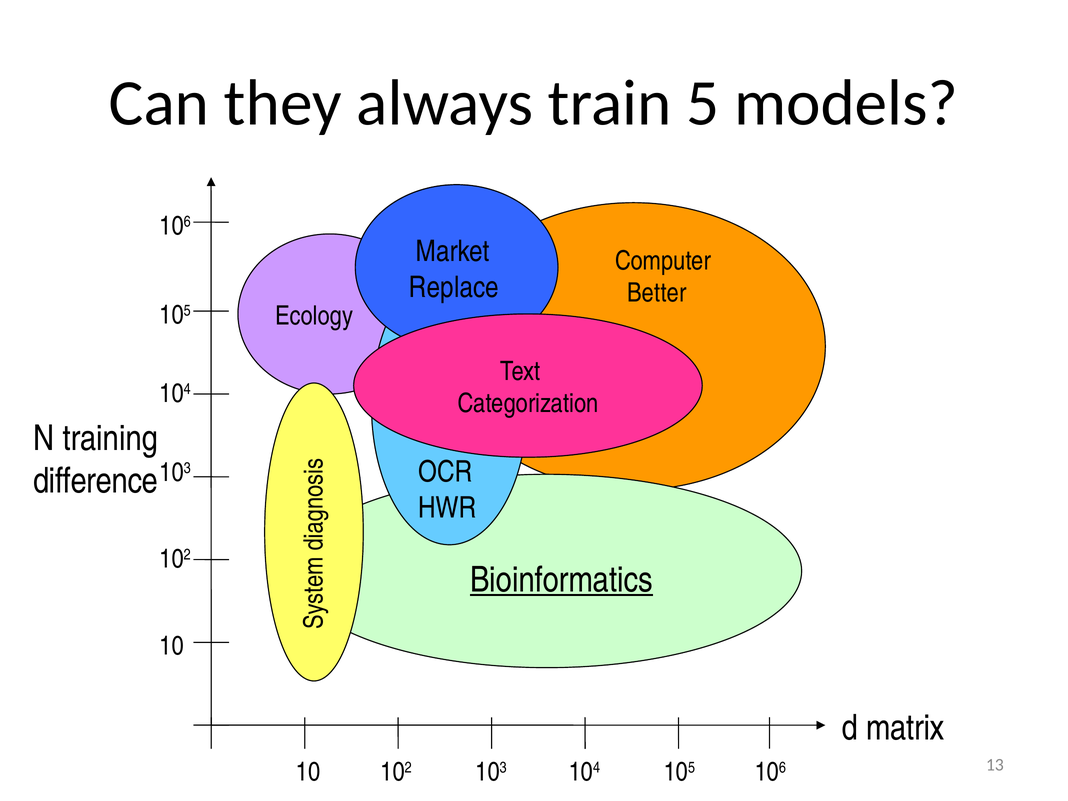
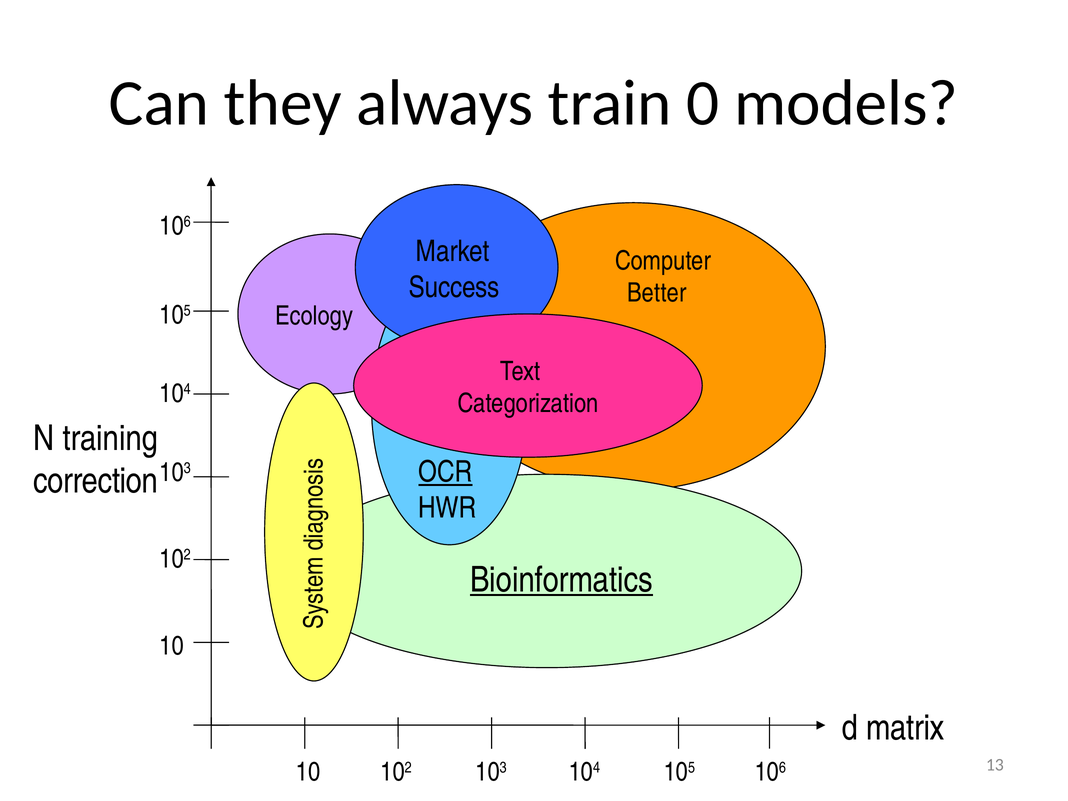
5: 5 -> 0 (703, 103)
Replace: Replace -> Success (454, 287)
OCR underline: none -> present (445, 472)
difference: difference -> correction (96, 481)
